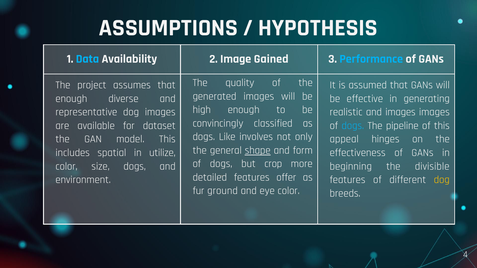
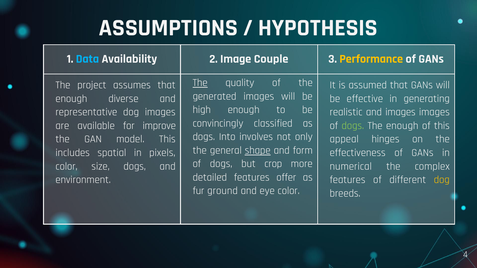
Gained: Gained -> Couple (271, 59)
Performance colour: light blue -> yellow (371, 59)
The underline: none -> present (200, 83)
dataset: dataset -> improve (159, 126)
dogs colour: light blue -> light green (353, 126)
The pipeline: pipeline -> enough (402, 126)
Like: Like -> Into (227, 137)
utilize: utilize -> pixels (162, 153)
beginning: beginning -> numerical (351, 166)
divisible: divisible -> complex (432, 166)
